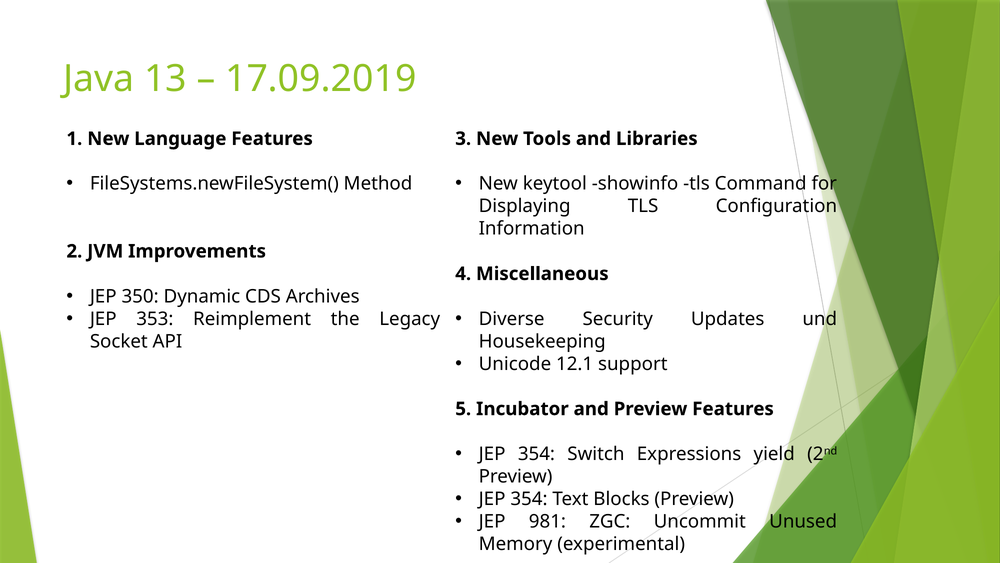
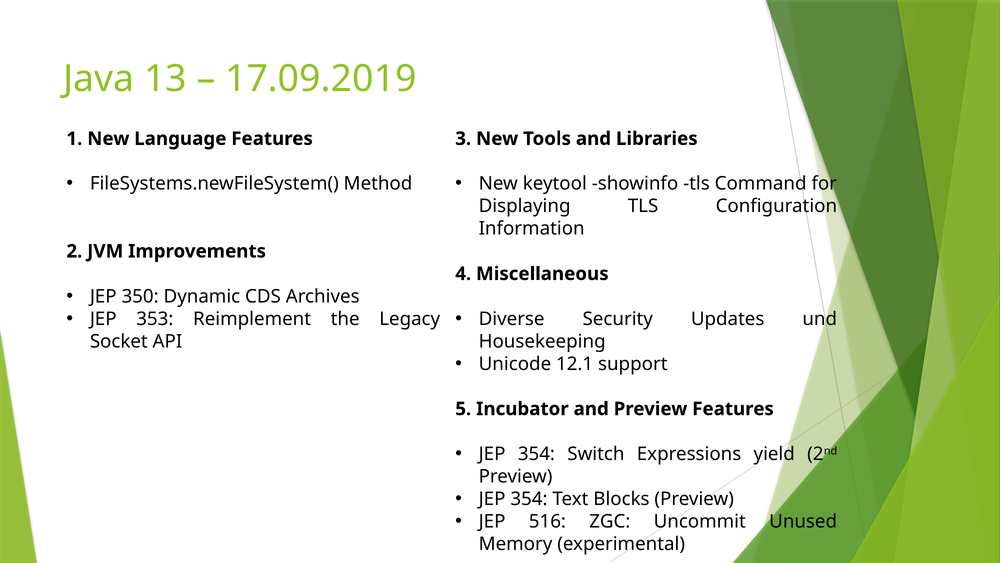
981: 981 -> 516 (547, 521)
